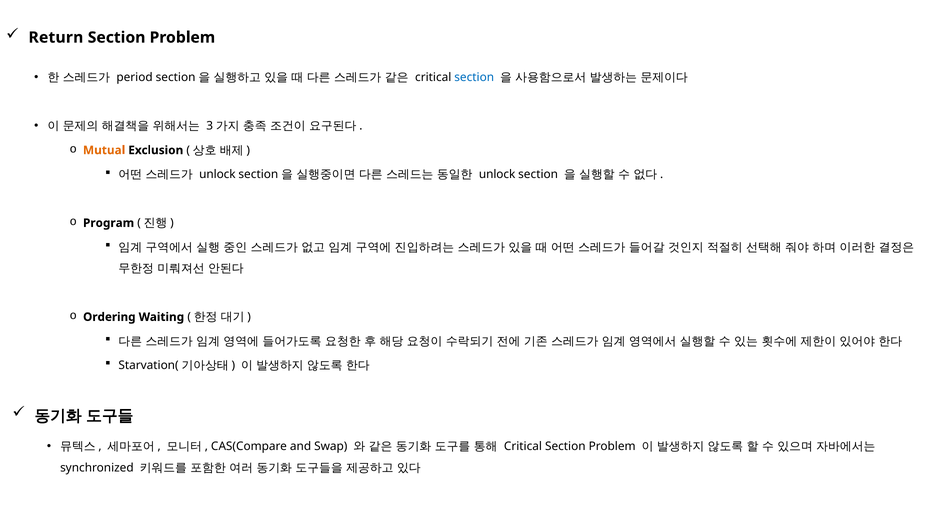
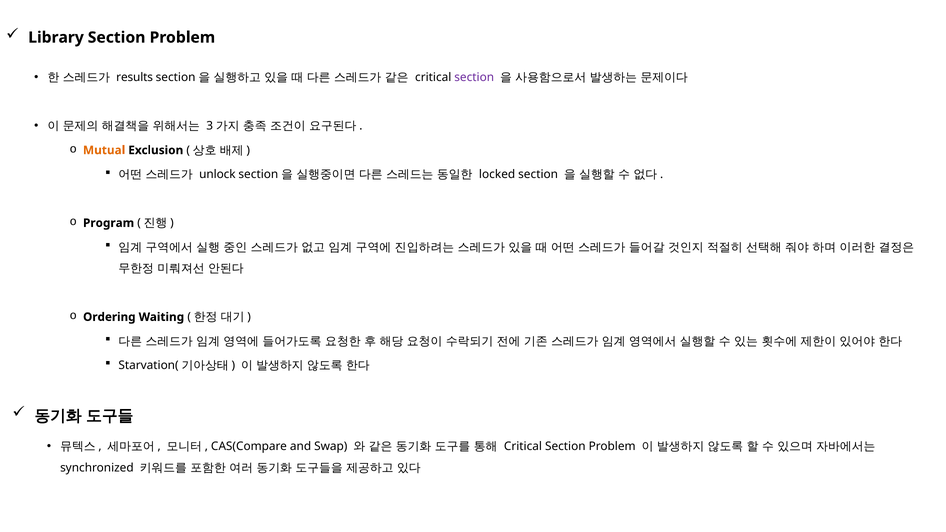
Return: Return -> Library (56, 37)
period: period -> results (135, 78)
section colour: blue -> purple (474, 78)
unlock: unlock -> locked (497, 175)
